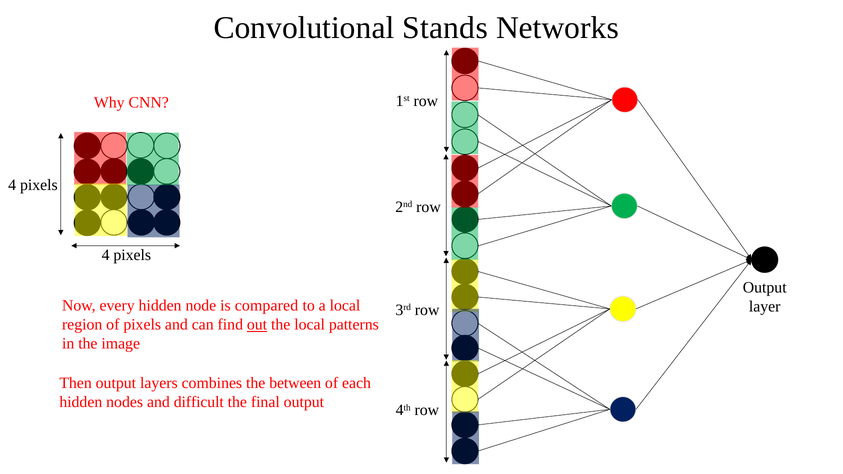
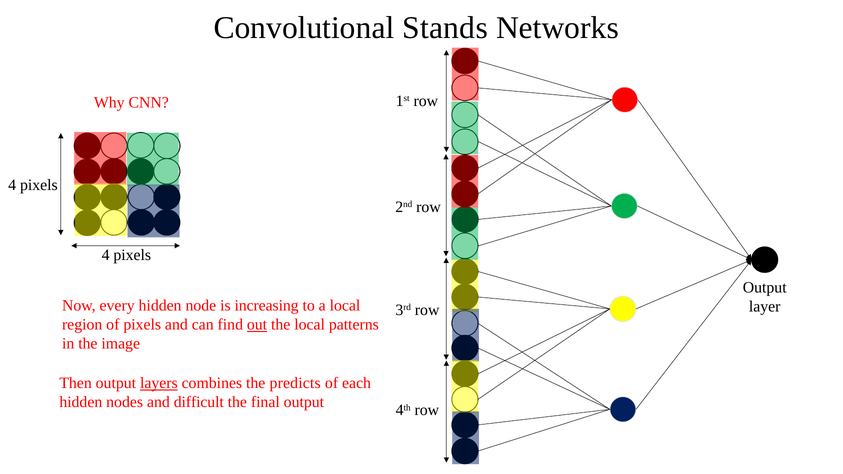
compared: compared -> increasing (267, 306)
layers underline: none -> present (159, 383)
between: between -> predicts (295, 383)
